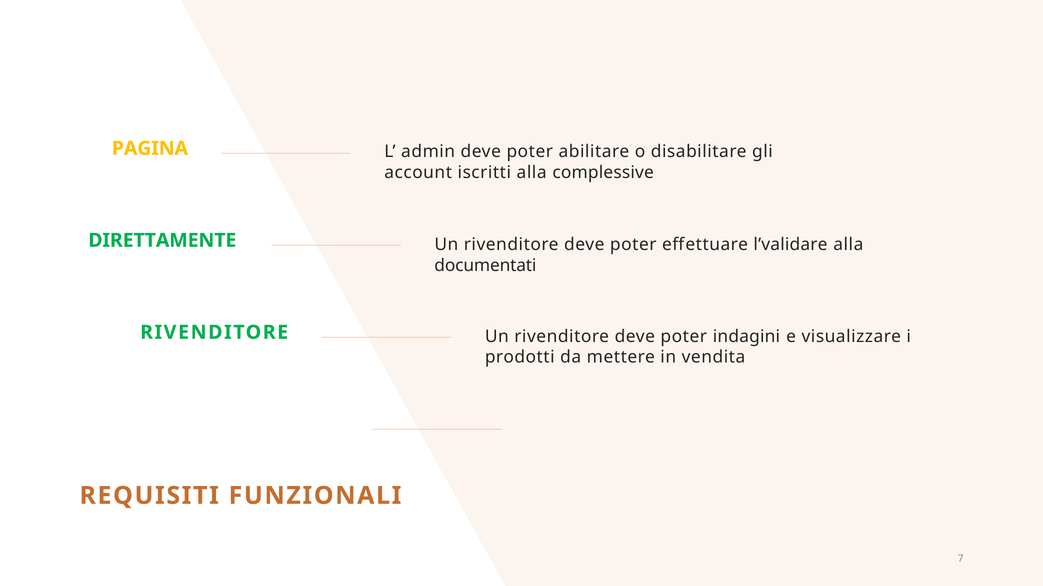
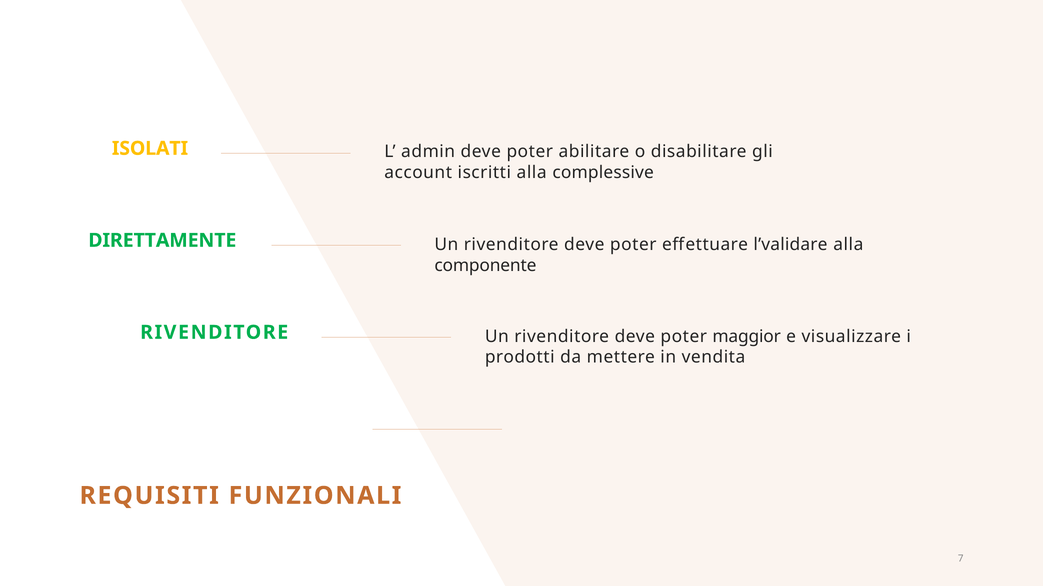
PAGINA: PAGINA -> ISOLATI (150, 149)
documentati: documentati -> componente (485, 266)
indagini: indagini -> maggior (747, 337)
